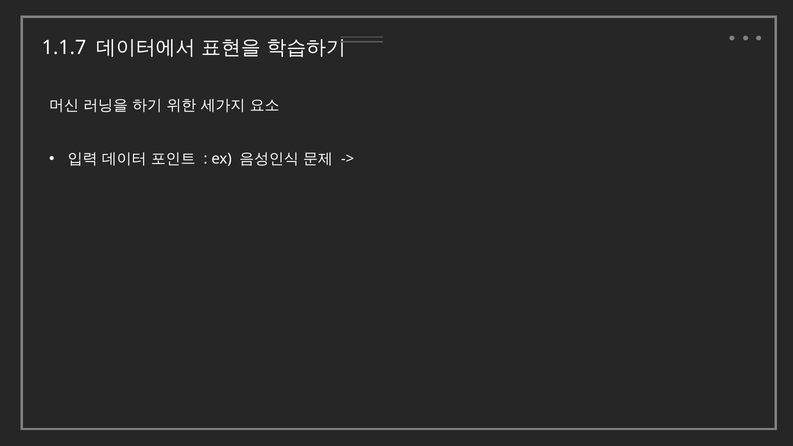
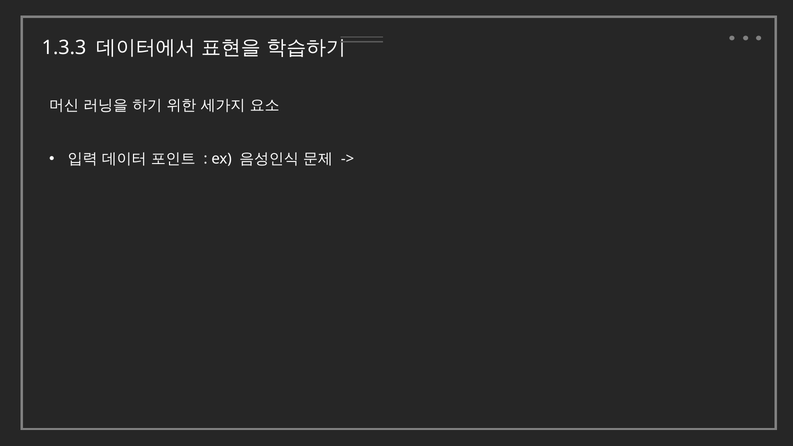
1.1.7: 1.1.7 -> 1.3.3 (64, 48)
